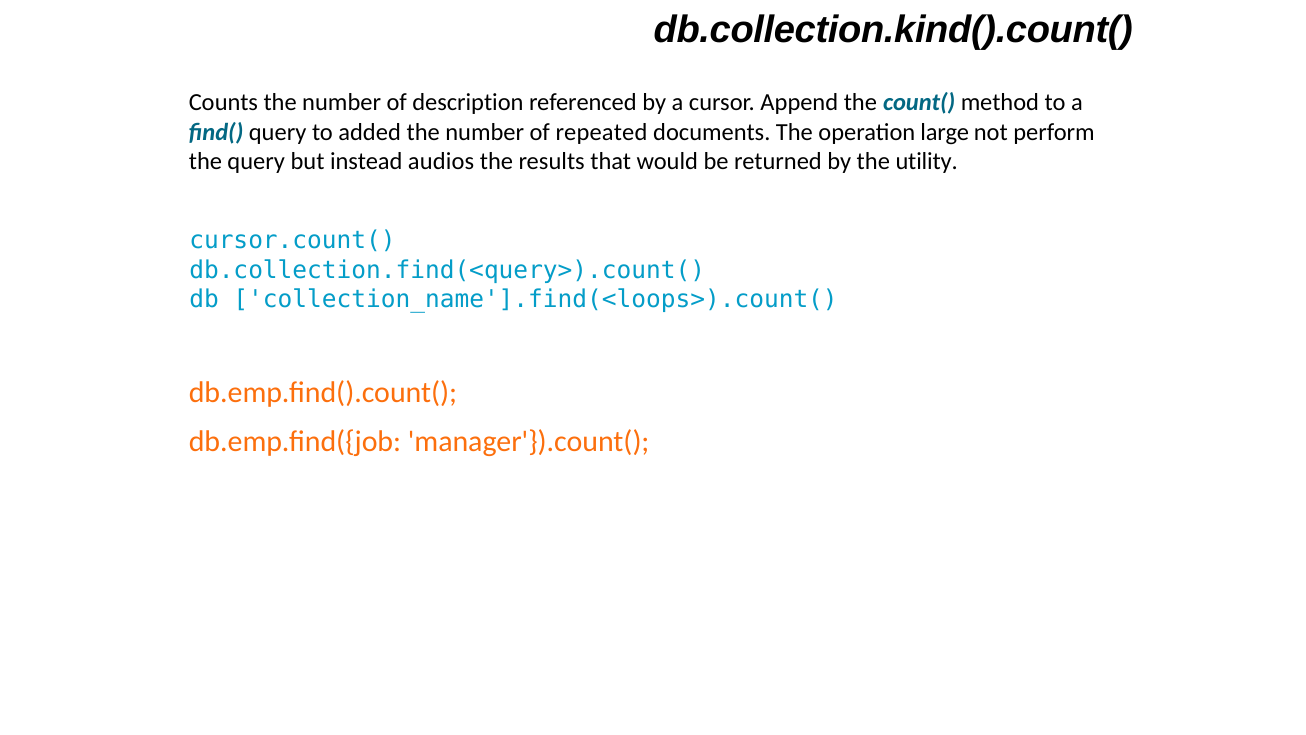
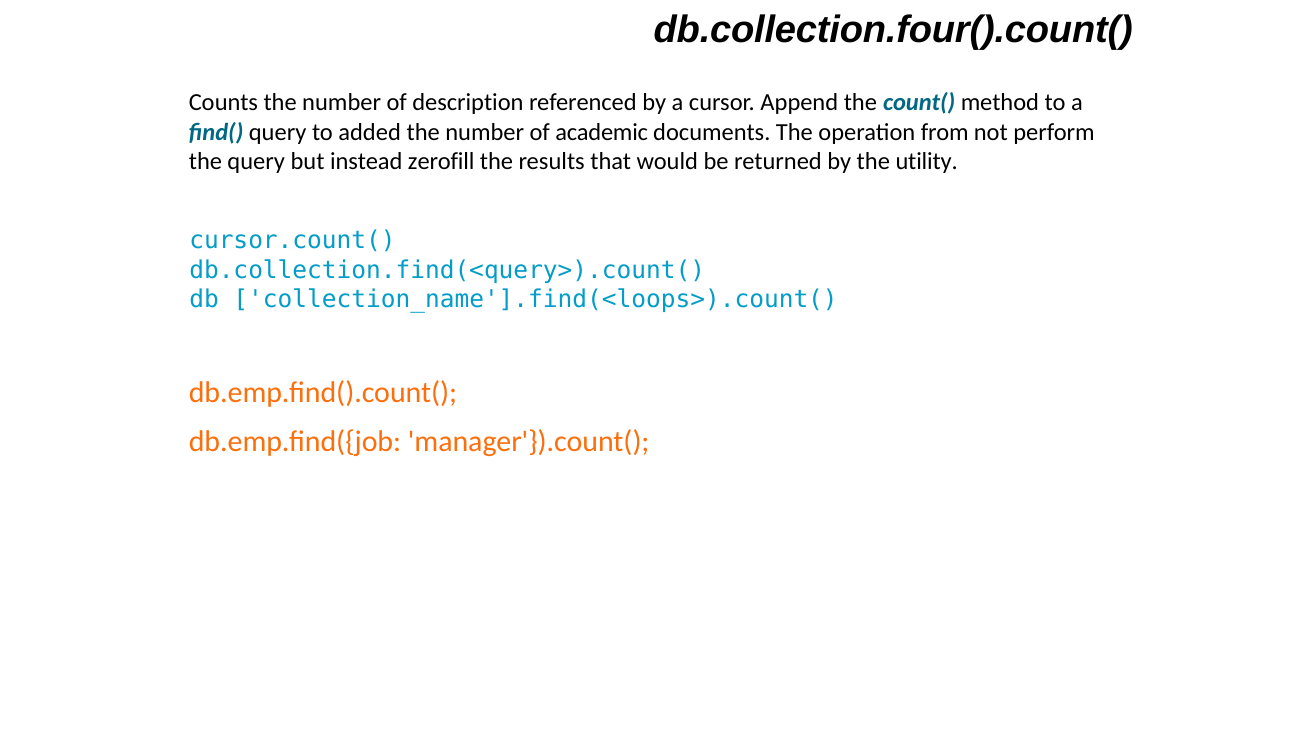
db.collection.kind().count(: db.collection.kind().count( -> db.collection.four().count( (893, 30)
repeated: repeated -> academic (602, 132)
large: large -> from (945, 132)
audios: audios -> zerofill (441, 162)
